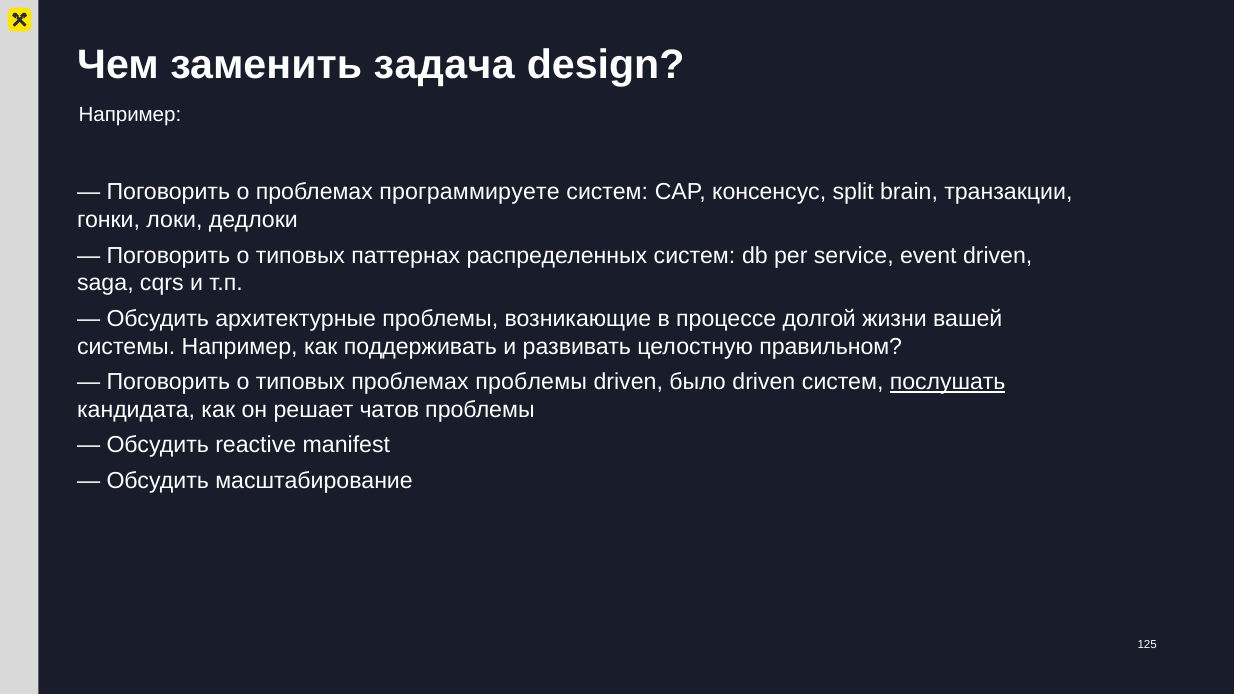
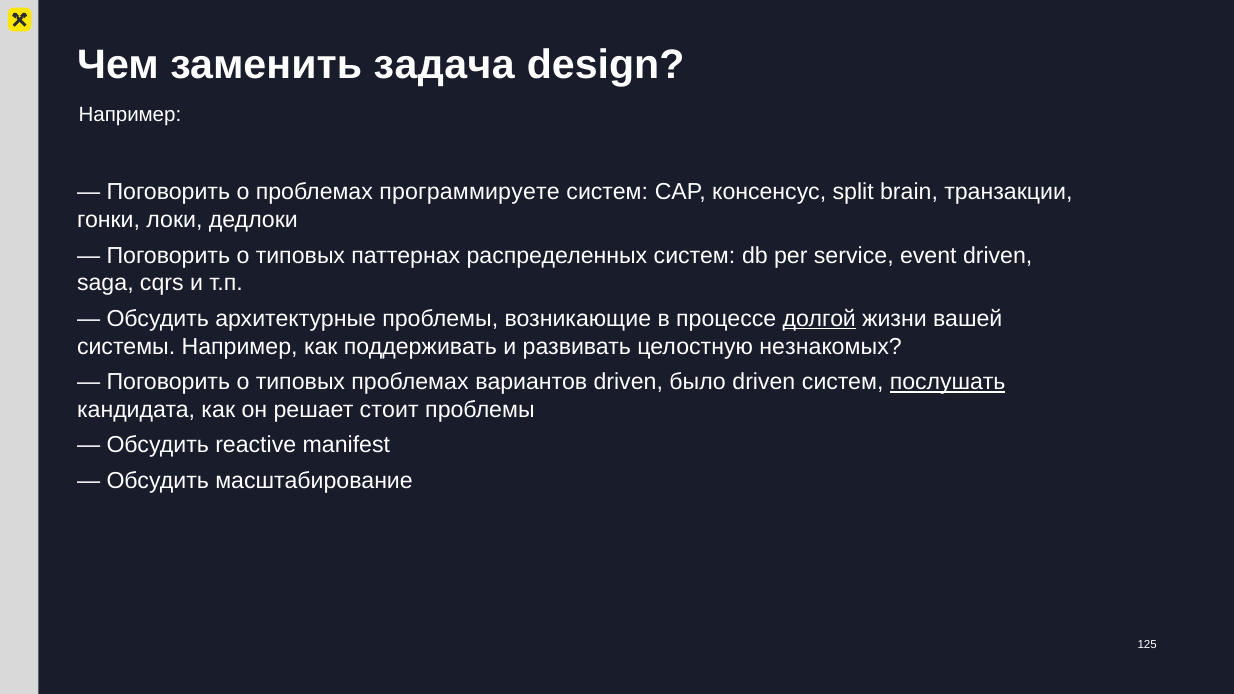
долгой underline: none -> present (819, 319)
правильном: правильном -> незнакомых (831, 346)
проблемах проблемы: проблемы -> вариантов (531, 382)
чатов: чатов -> стоит (389, 410)
